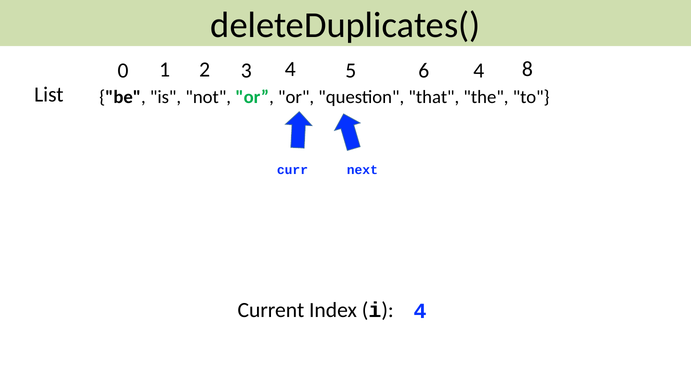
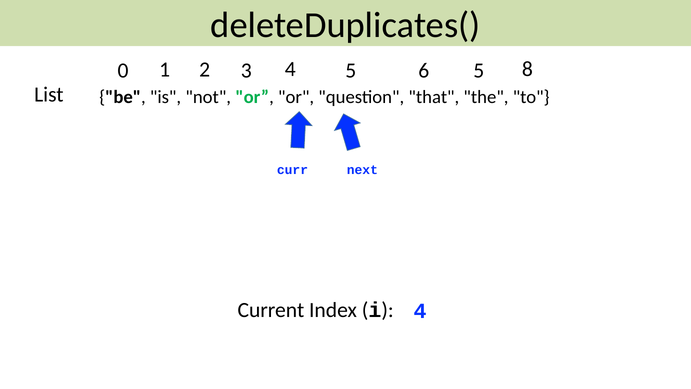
6 4: 4 -> 5 (479, 70)
